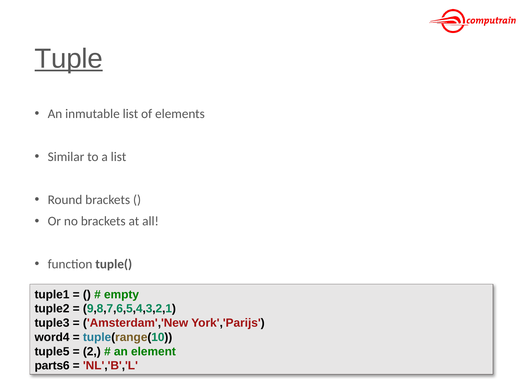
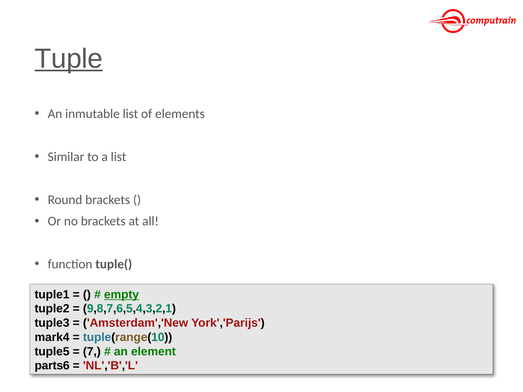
empty underline: none -> present (122, 295)
word4: word4 -> mark4 (52, 337)
2: 2 -> 7 (92, 352)
